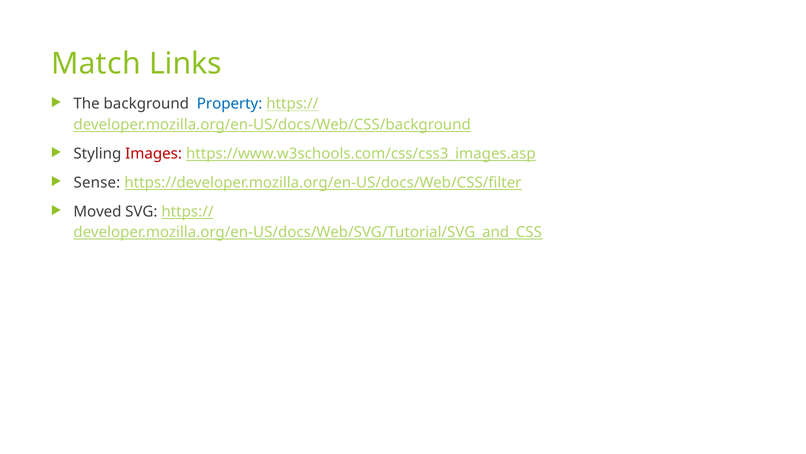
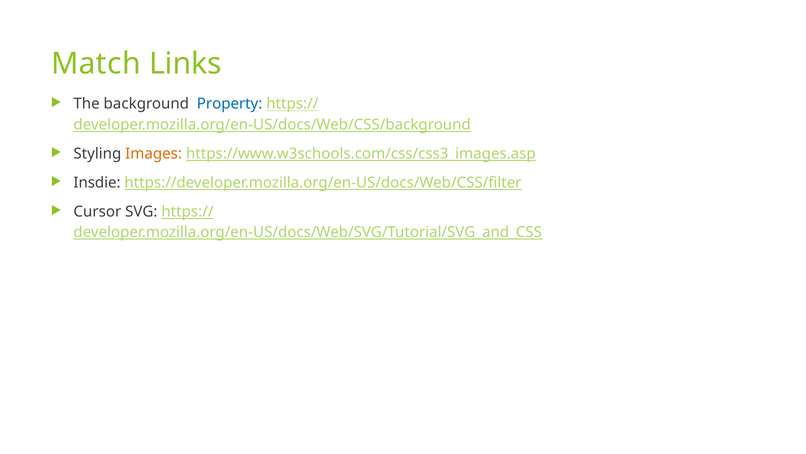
Images colour: red -> orange (154, 153)
Sense: Sense -> Insdie (97, 182)
Moved: Moved -> Cursor (97, 211)
